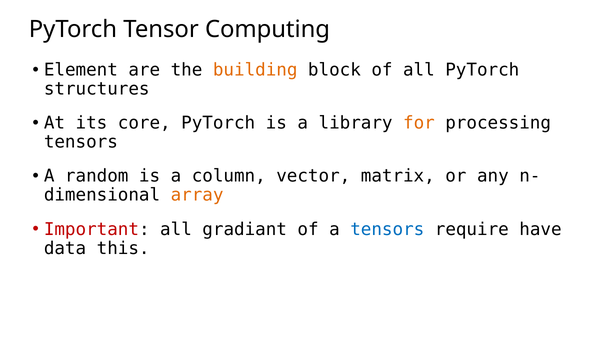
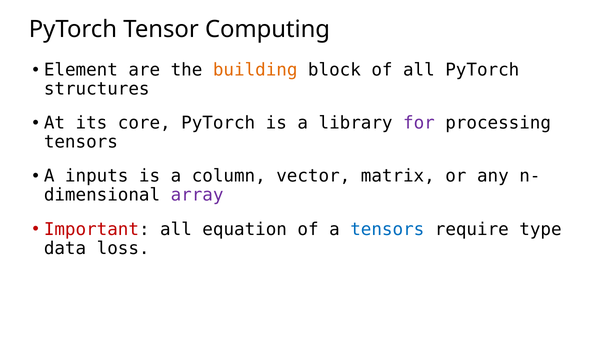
for colour: orange -> purple (419, 123)
random: random -> inputs (97, 176)
array colour: orange -> purple (197, 195)
gradiant: gradiant -> equation (245, 229)
have: have -> type (540, 229)
this: this -> loss (123, 248)
